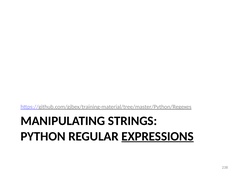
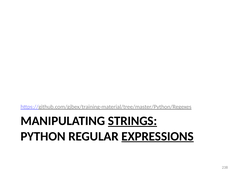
STRINGS underline: none -> present (133, 121)
